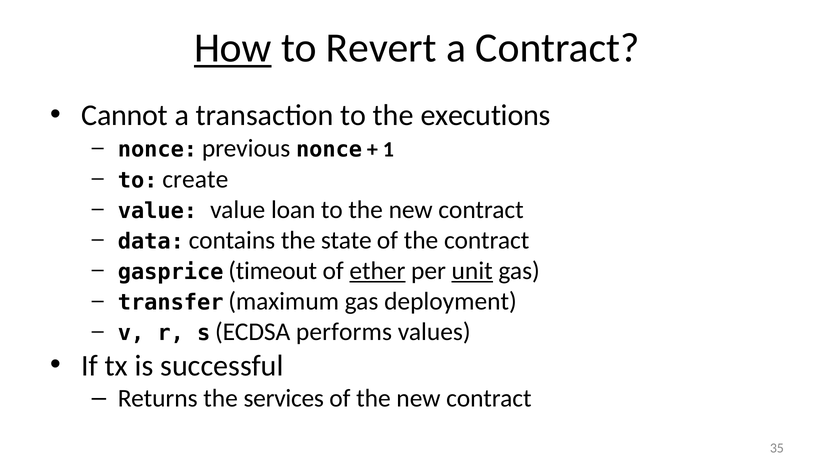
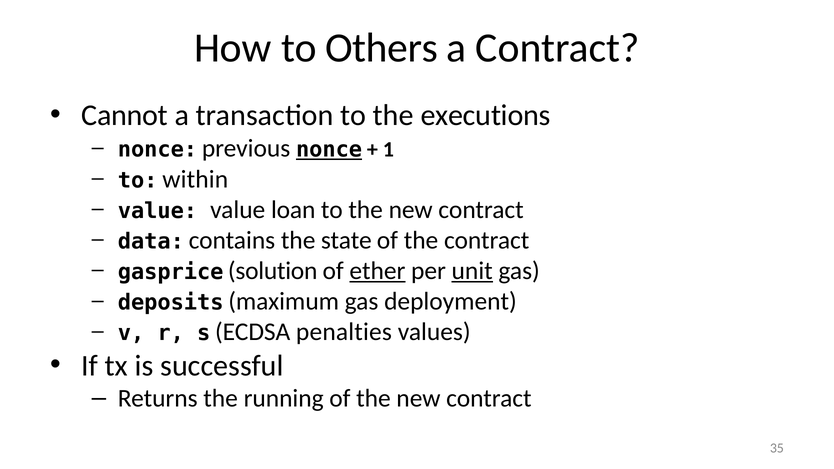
How underline: present -> none (233, 48)
Revert: Revert -> Others (382, 48)
nonce underline: none -> present (329, 150)
create: create -> within (195, 179)
timeout: timeout -> solution (273, 271)
transfer: transfer -> deposits (171, 303)
performs: performs -> penalties (344, 332)
services: services -> running (284, 399)
